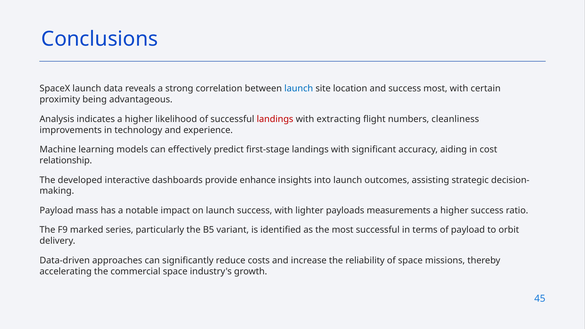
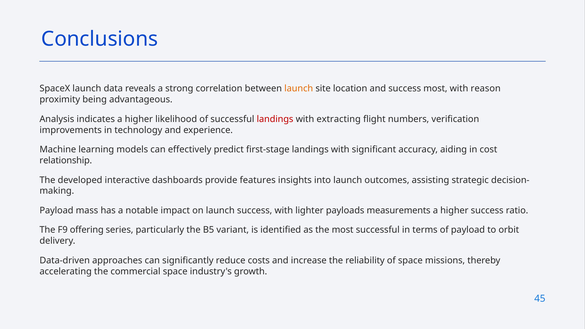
launch colour: blue -> orange (299, 89)
certain: certain -> reason (486, 89)
cleanliness: cleanliness -> verification (455, 119)
enhance: enhance -> features (258, 180)
marked: marked -> offering (87, 230)
